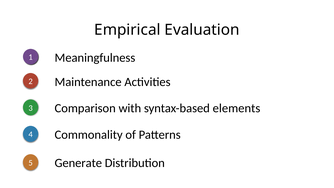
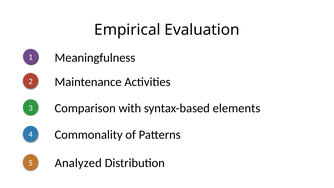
Generate: Generate -> Analyzed (78, 163)
